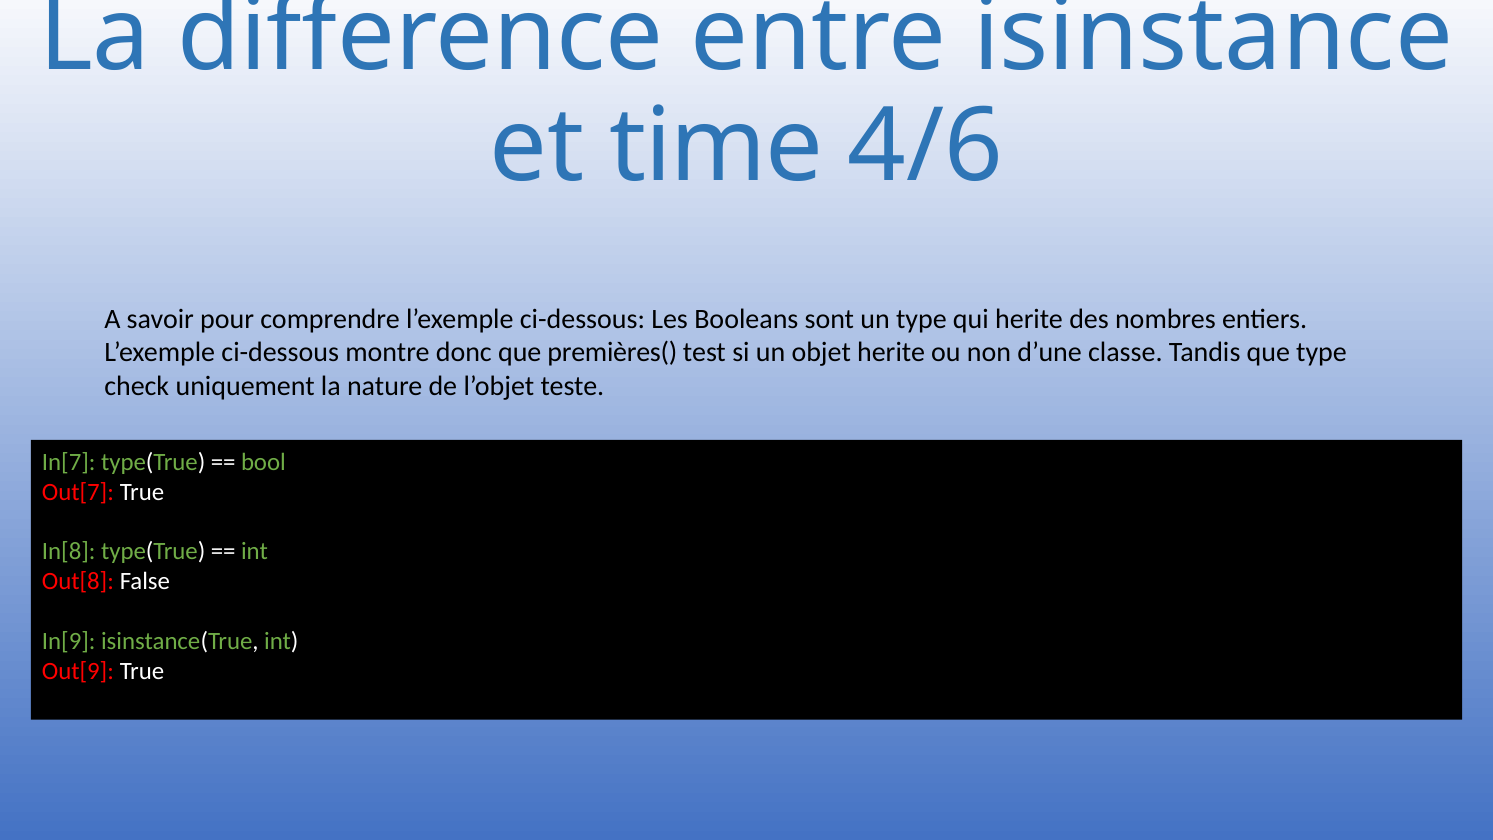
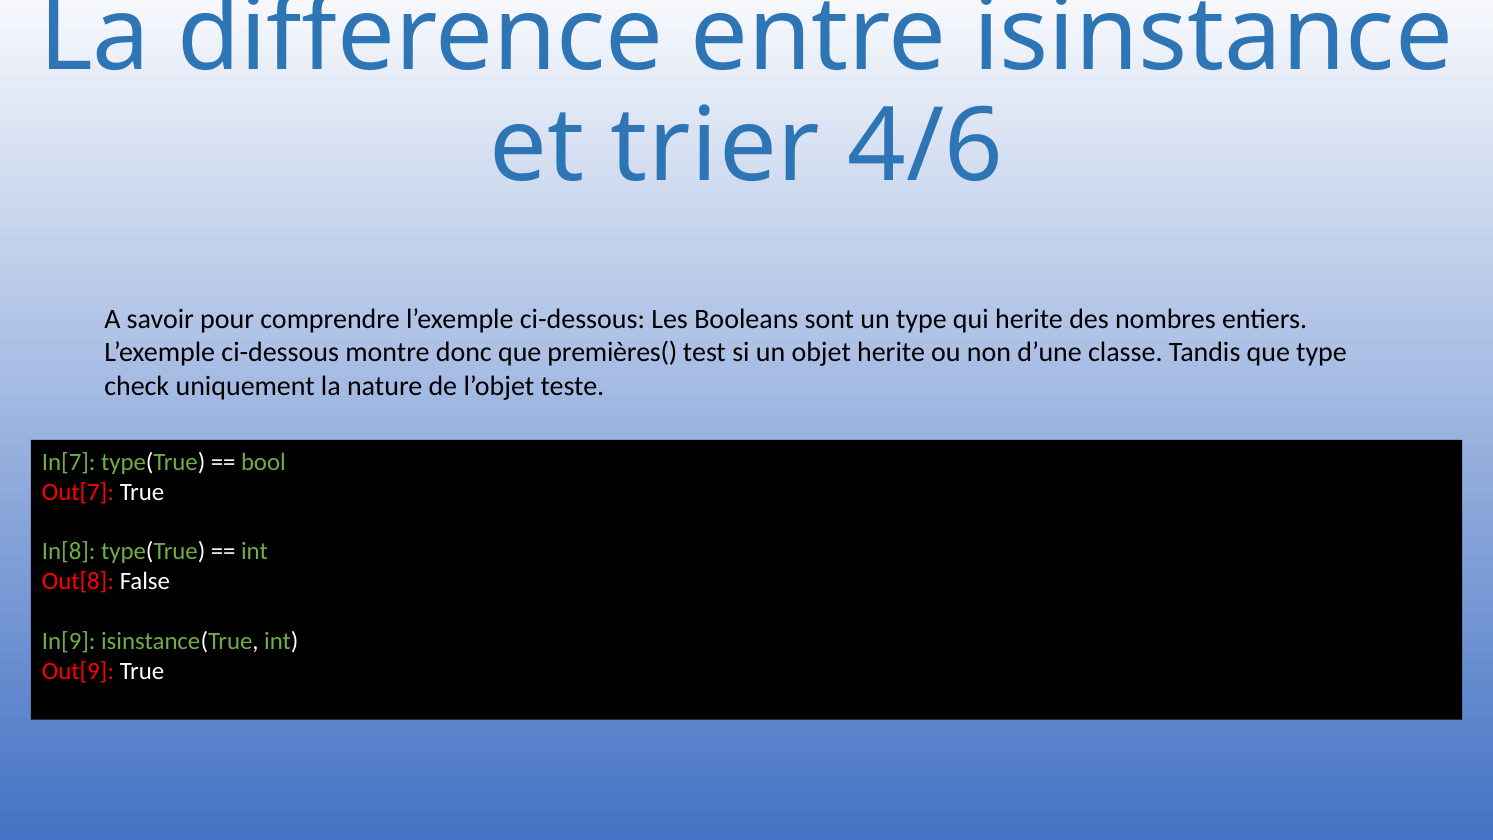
time: time -> trier (715, 147)
